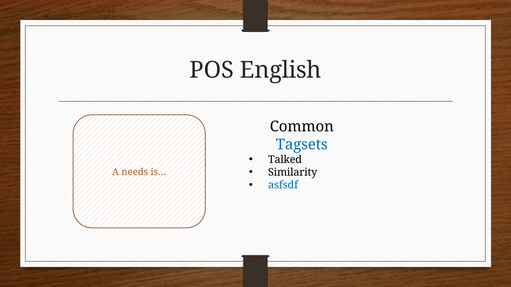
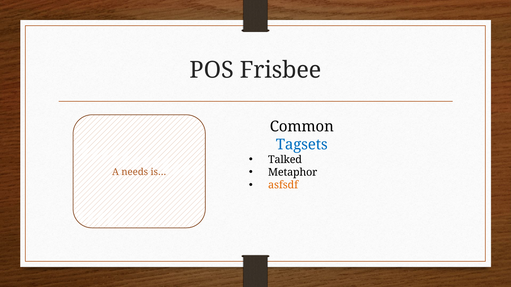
English: English -> Frisbee (281, 70)
Similarity: Similarity -> Metaphor (293, 173)
asfsdf colour: blue -> orange (283, 185)
